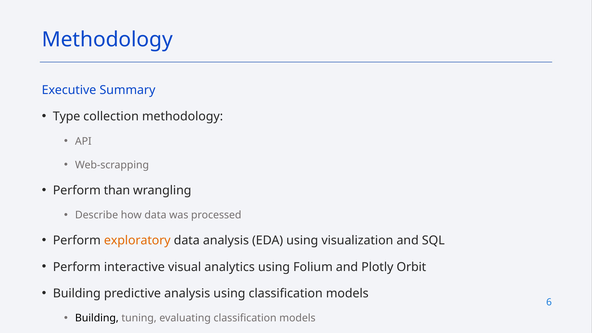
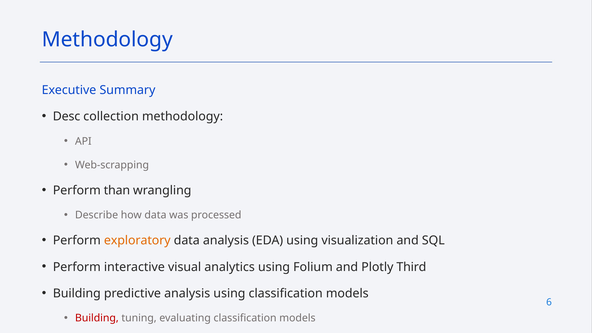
Type: Type -> Desc (67, 117)
Orbit: Orbit -> Third (411, 267)
Building colour: black -> red (97, 318)
